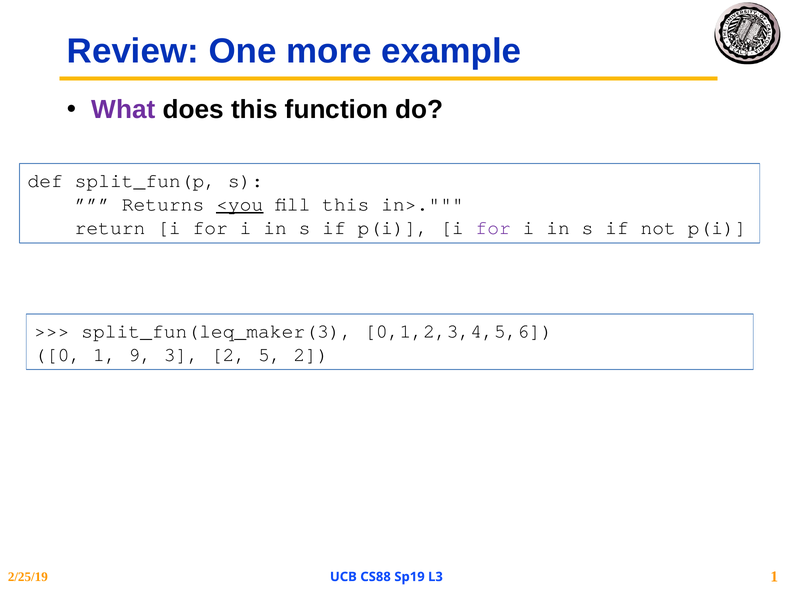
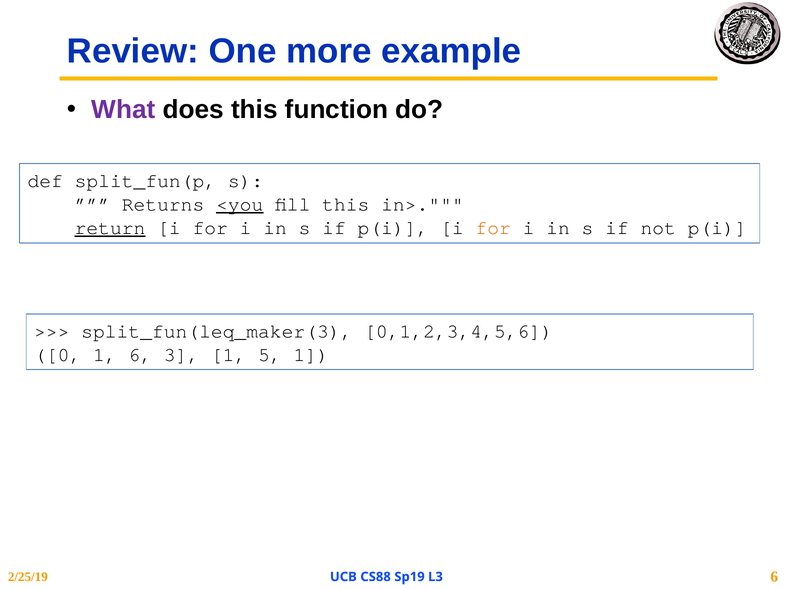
return underline: none -> present (110, 228)
for colour: purple -> orange (493, 228)
1 9: 9 -> 6 (140, 355)
3 2: 2 -> 1 (229, 355)
5 2: 2 -> 1 (311, 355)
L3 1: 1 -> 6 (774, 577)
